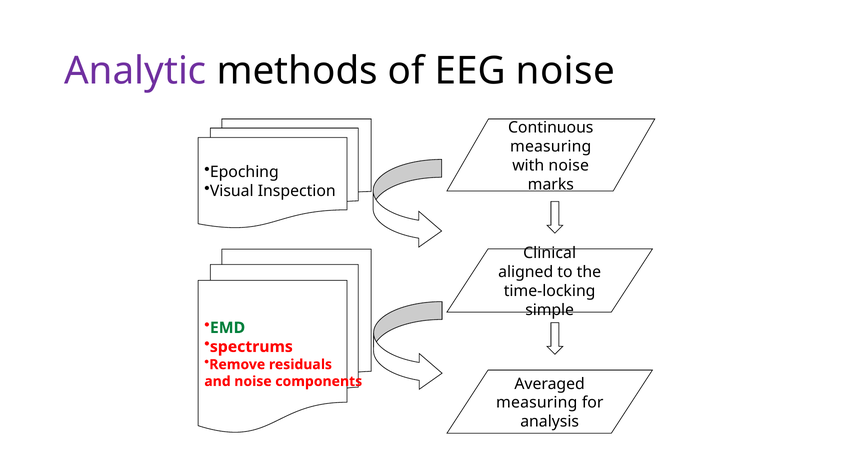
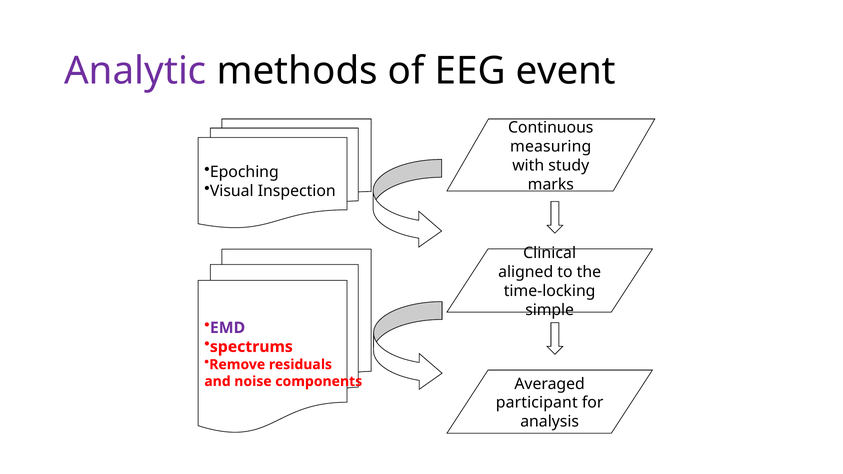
EEG noise: noise -> event (566, 71)
with noise: noise -> study (569, 166)
EMD colour: green -> purple (228, 328)
measuring: measuring -> participant (537, 403)
